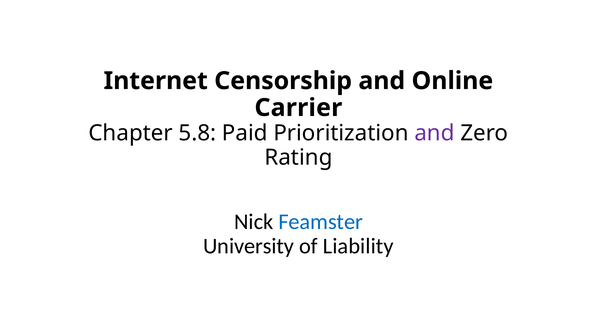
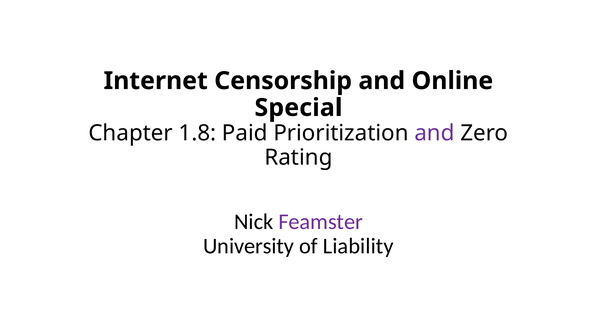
Carrier: Carrier -> Special (298, 108)
5.8: 5.8 -> 1.8 (197, 133)
Feamster colour: blue -> purple (321, 222)
